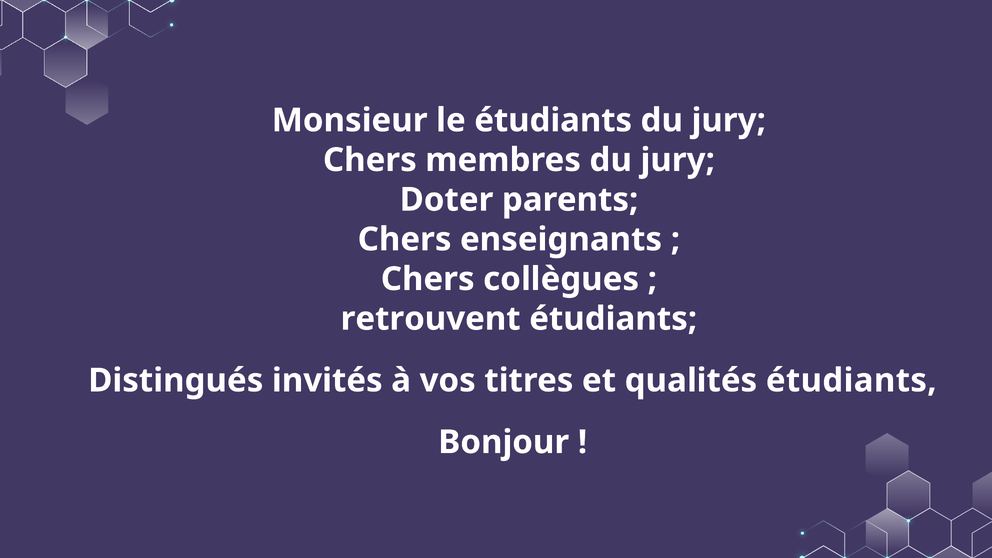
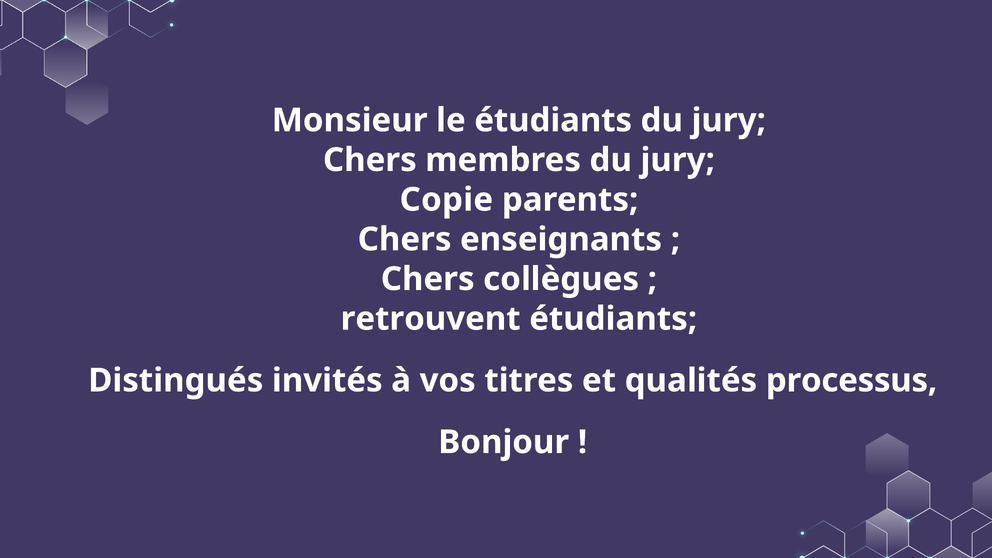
Doter: Doter -> Copie (446, 200)
qualités étudiants: étudiants -> processus (852, 380)
